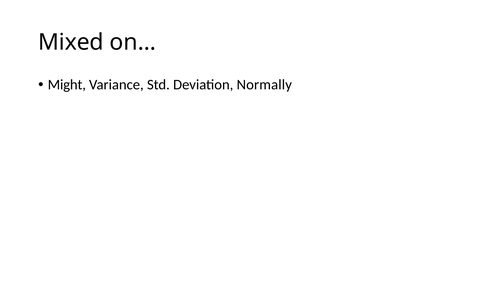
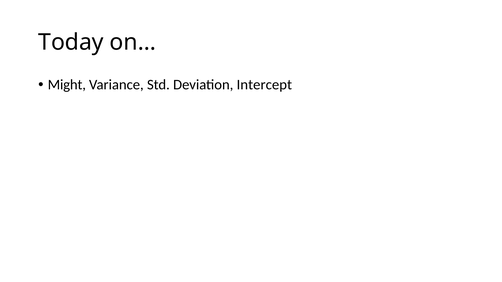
Mixed: Mixed -> Today (71, 42)
Normally: Normally -> Intercept (264, 85)
